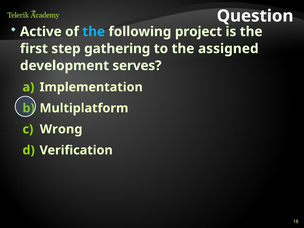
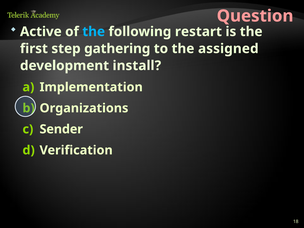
Question colour: white -> pink (255, 16)
project: project -> restart (198, 32)
serves: serves -> install (137, 66)
Multiplatform: Multiplatform -> Organizations (84, 108)
Wrong: Wrong -> Sender (61, 129)
